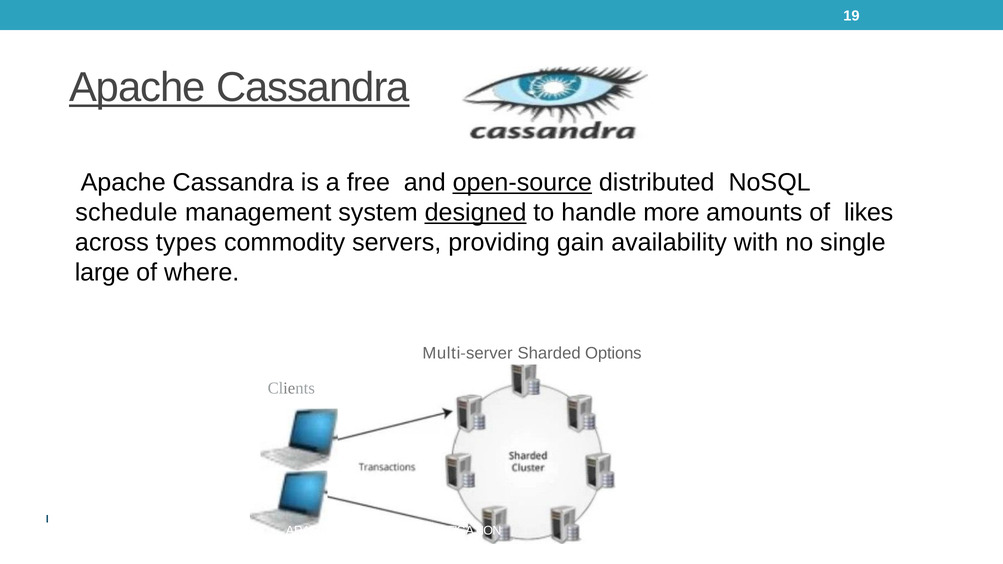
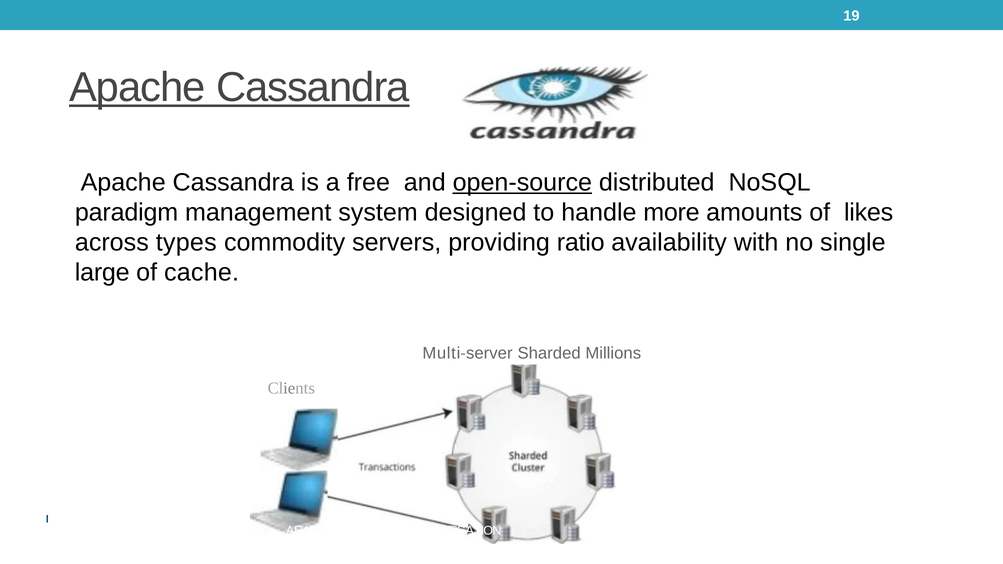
schedule: schedule -> paradigm (127, 212)
designed underline: present -> none (476, 212)
gain: gain -> ratio (581, 243)
where: where -> cache (202, 273)
Options: Options -> Millions (613, 354)
